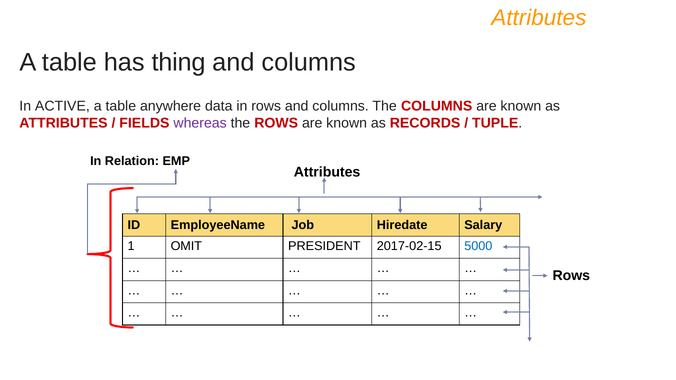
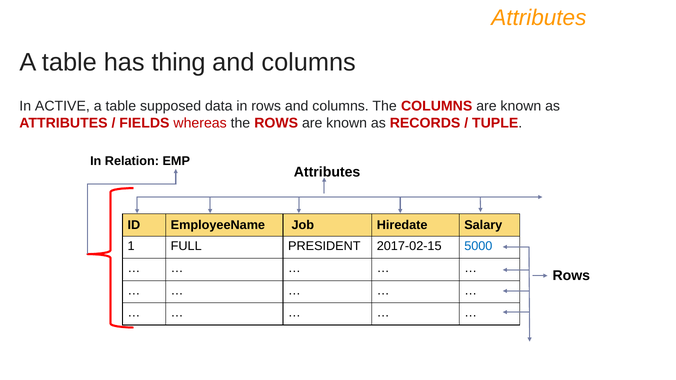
anywhere: anywhere -> supposed (171, 106)
whereas colour: purple -> red (200, 123)
OMIT: OMIT -> FULL (186, 246)
